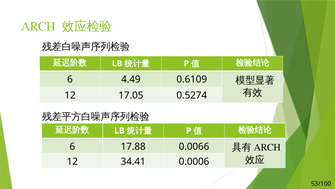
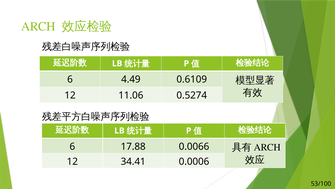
17.05: 17.05 -> 11.06 (131, 95)
